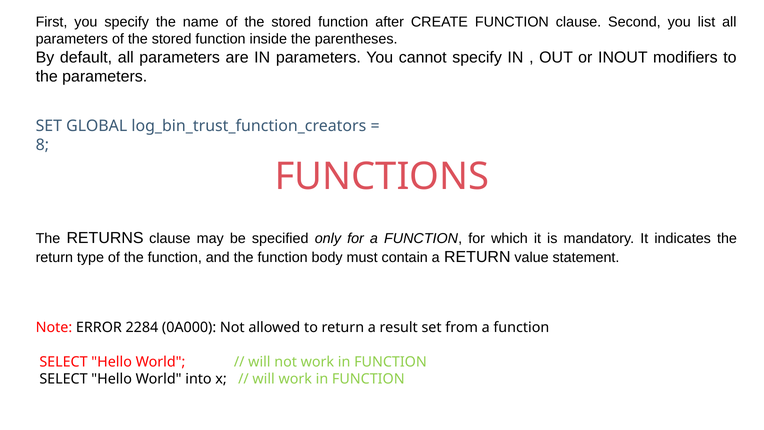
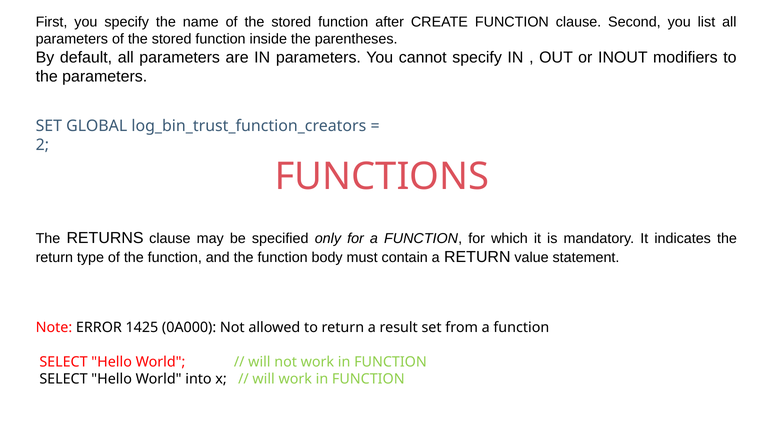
8: 8 -> 2 (42, 145)
2284: 2284 -> 1425 (142, 327)
